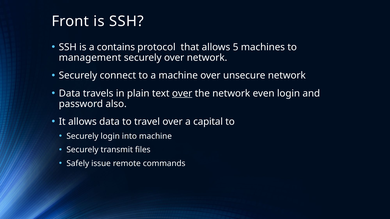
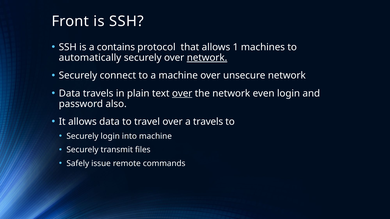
5: 5 -> 1 (236, 47)
management: management -> automatically (90, 58)
network underline: none -> present (207, 58)
a capital: capital -> travels (208, 122)
